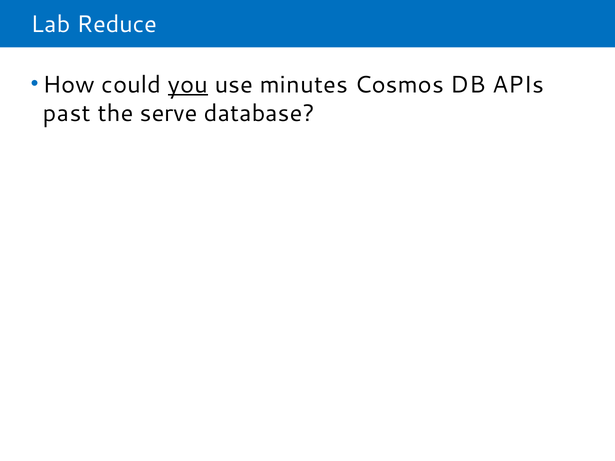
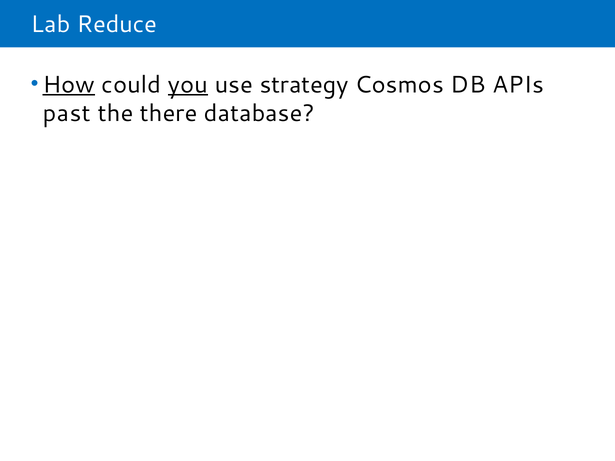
How underline: none -> present (69, 85)
minutes: minutes -> strategy (304, 85)
serve: serve -> there (169, 113)
